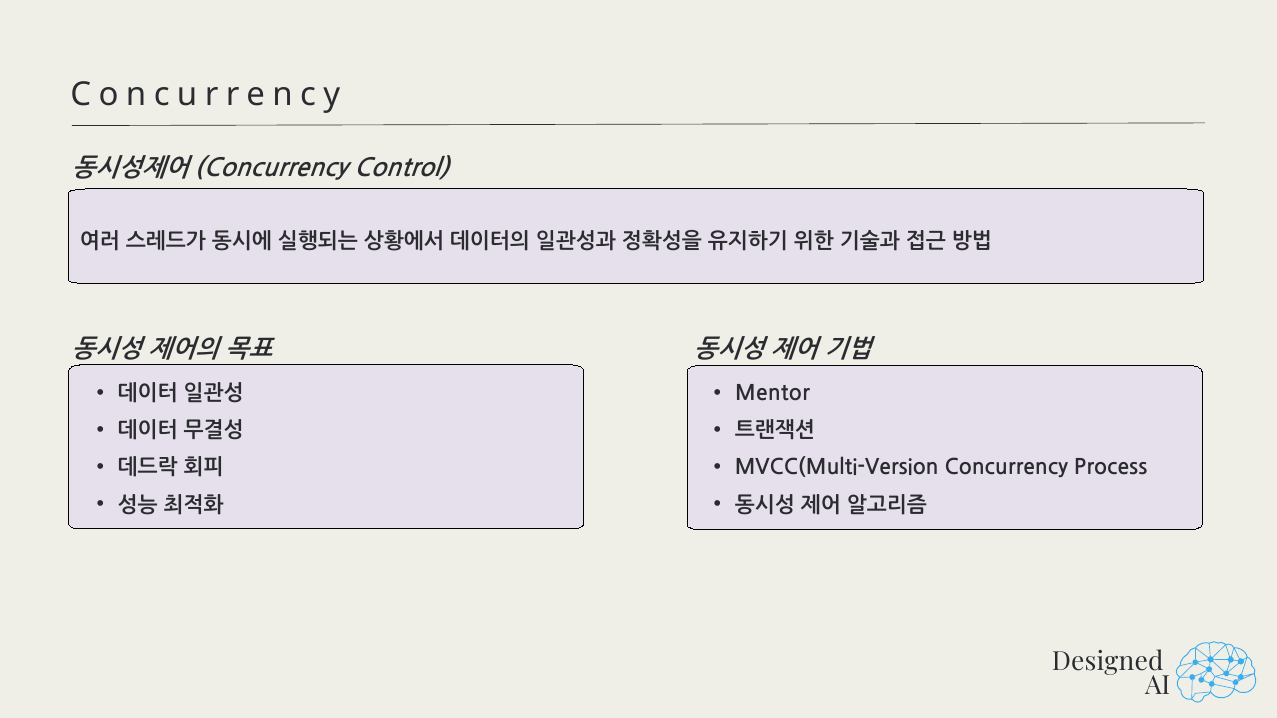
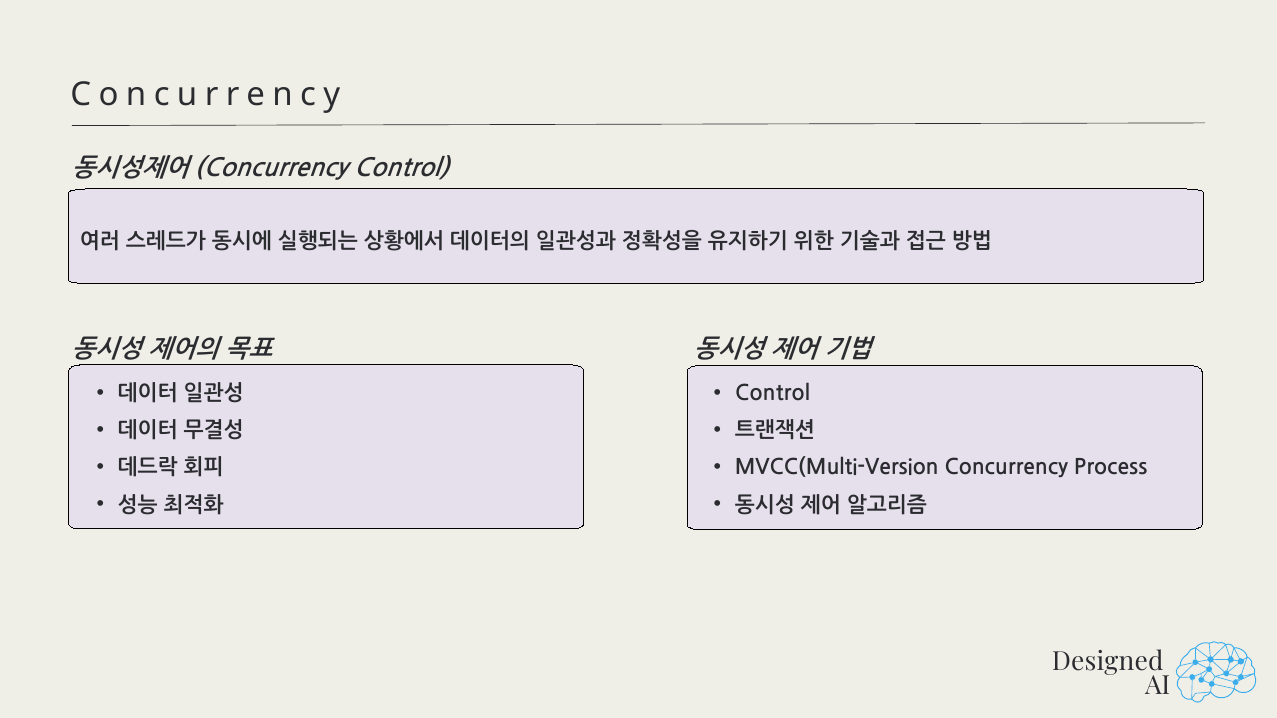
Mentor: Mentor -> Control (772, 394)
